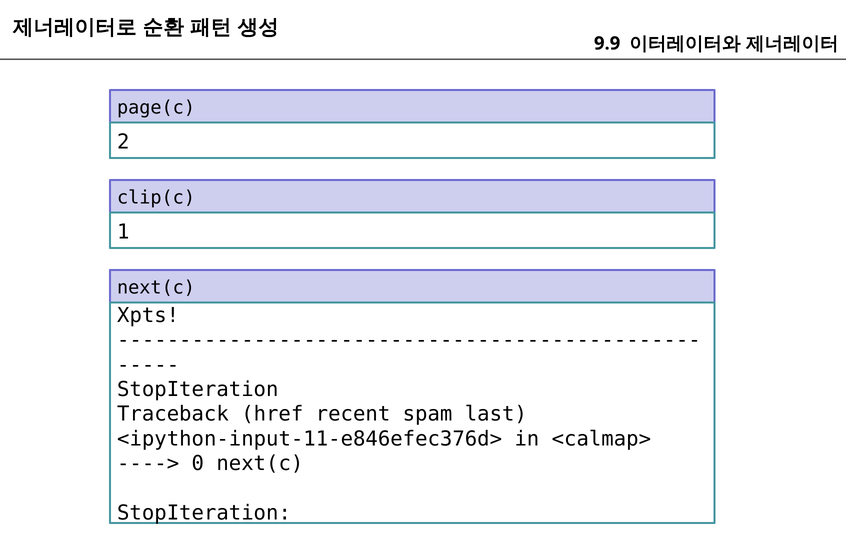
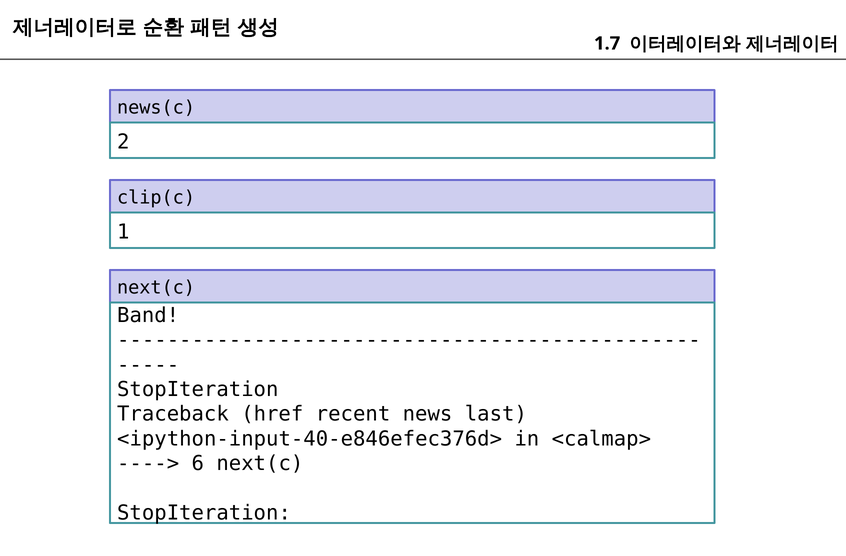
9.9: 9.9 -> 1.7 (607, 43)
page(c: page(c -> news(c (156, 108)
Xpts: Xpts -> Band (148, 315)
spam: spam -> news (428, 414)
<ipython-input-11-e846efec376d>: <ipython-input-11-e846efec376d> -> <ipython-input-40-e846efec376d> (310, 439)
0: 0 -> 6 (198, 463)
